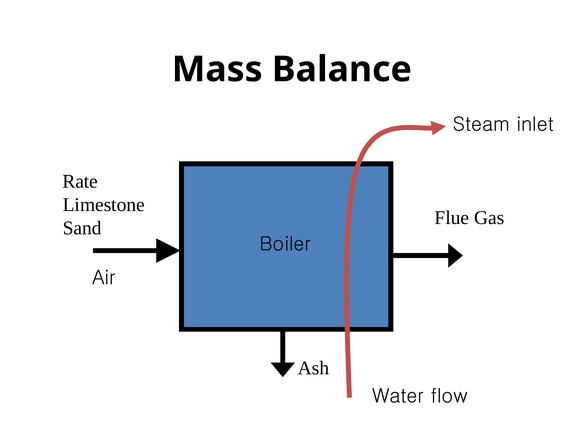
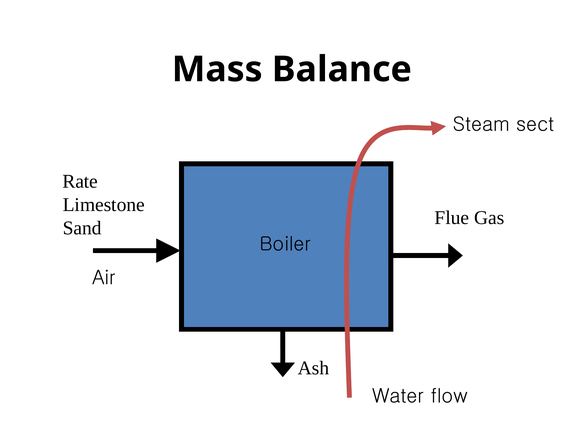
inlet: inlet -> sect (535, 124)
